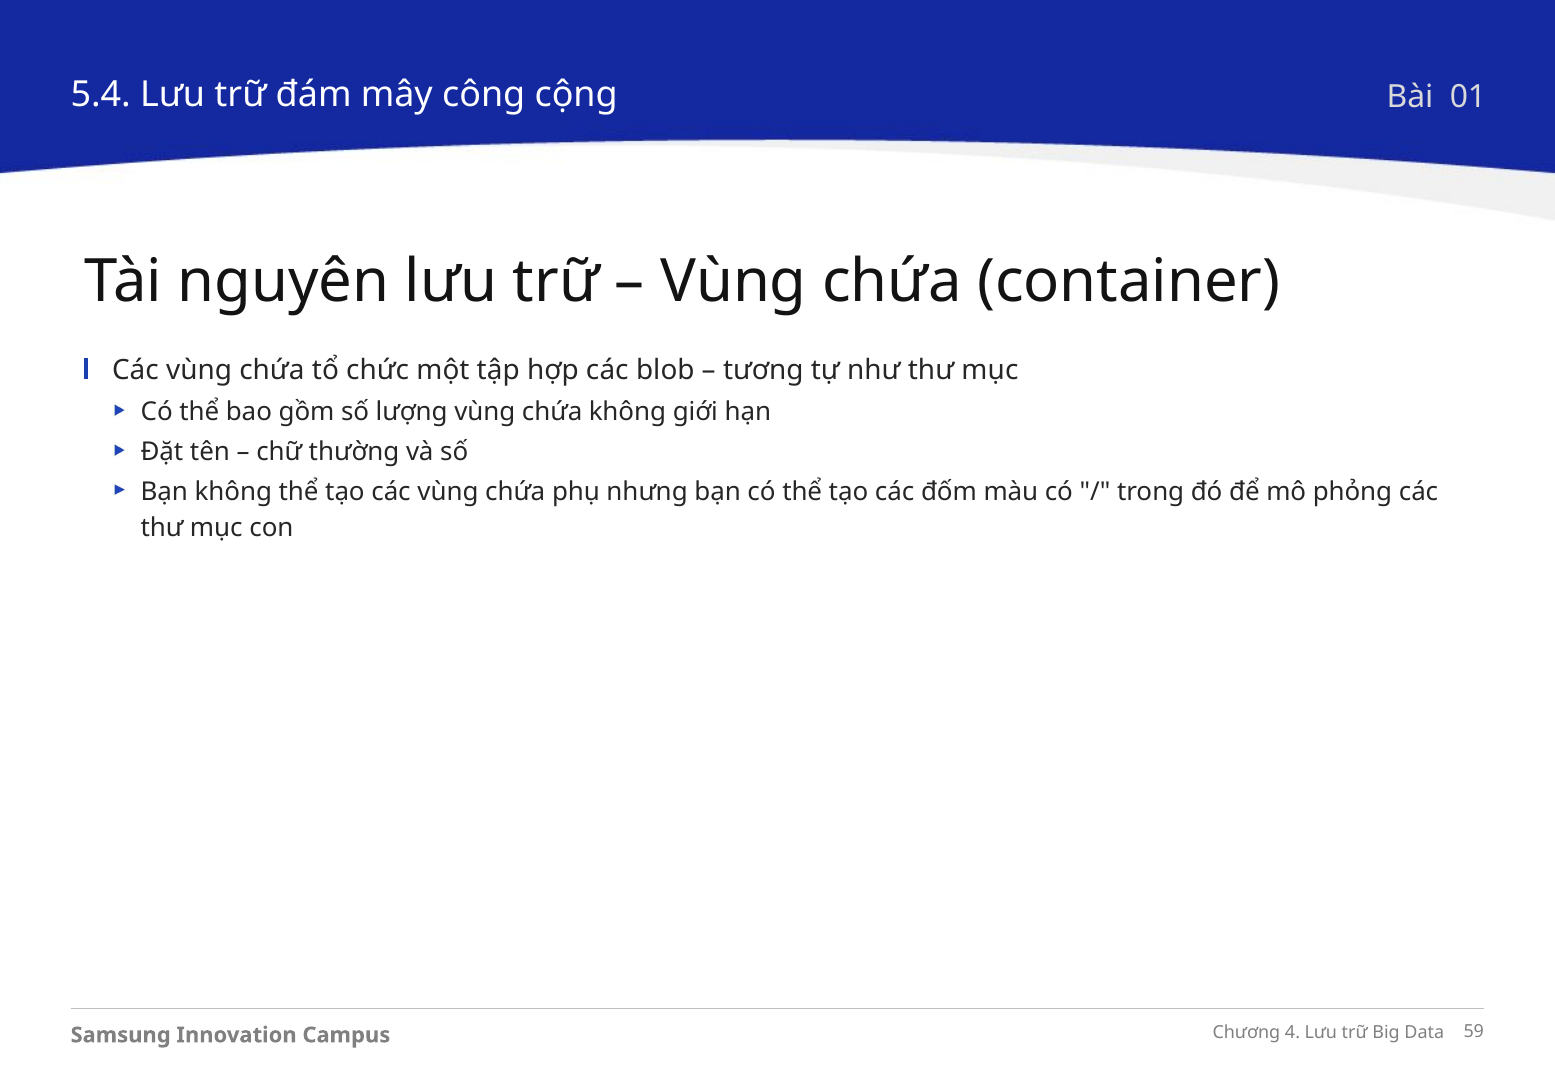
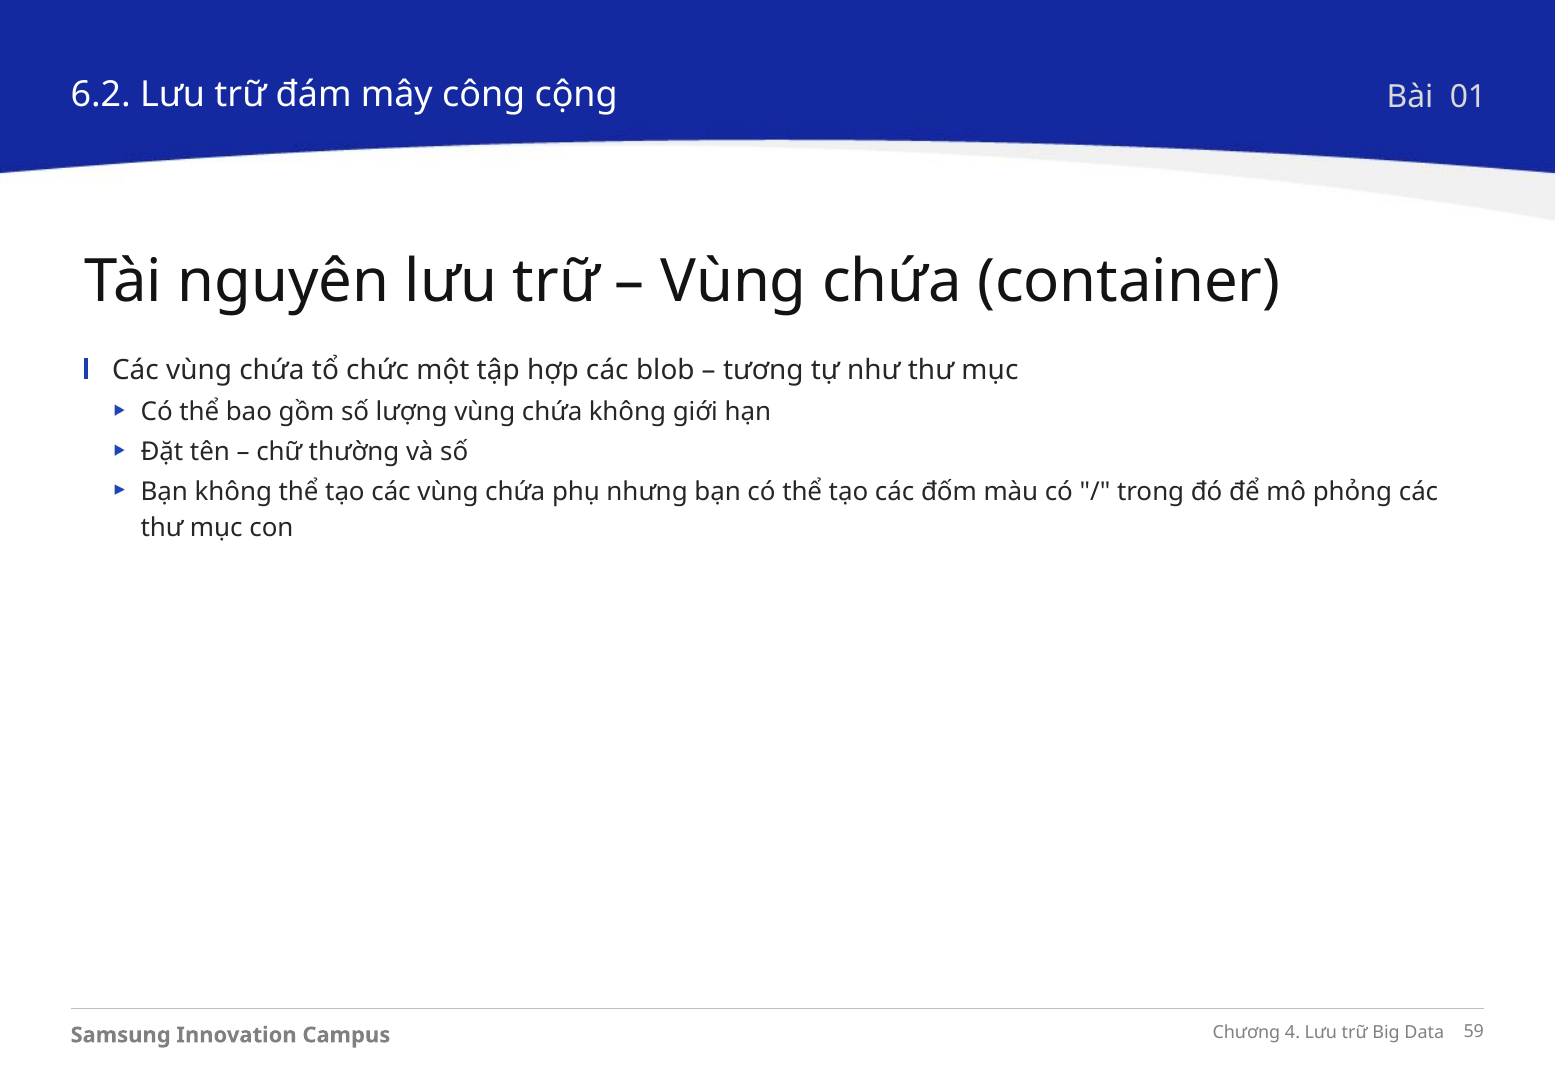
5.4: 5.4 -> 6.2 (101, 94)
